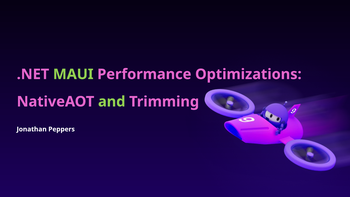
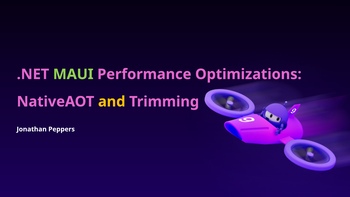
and colour: light green -> yellow (112, 102)
